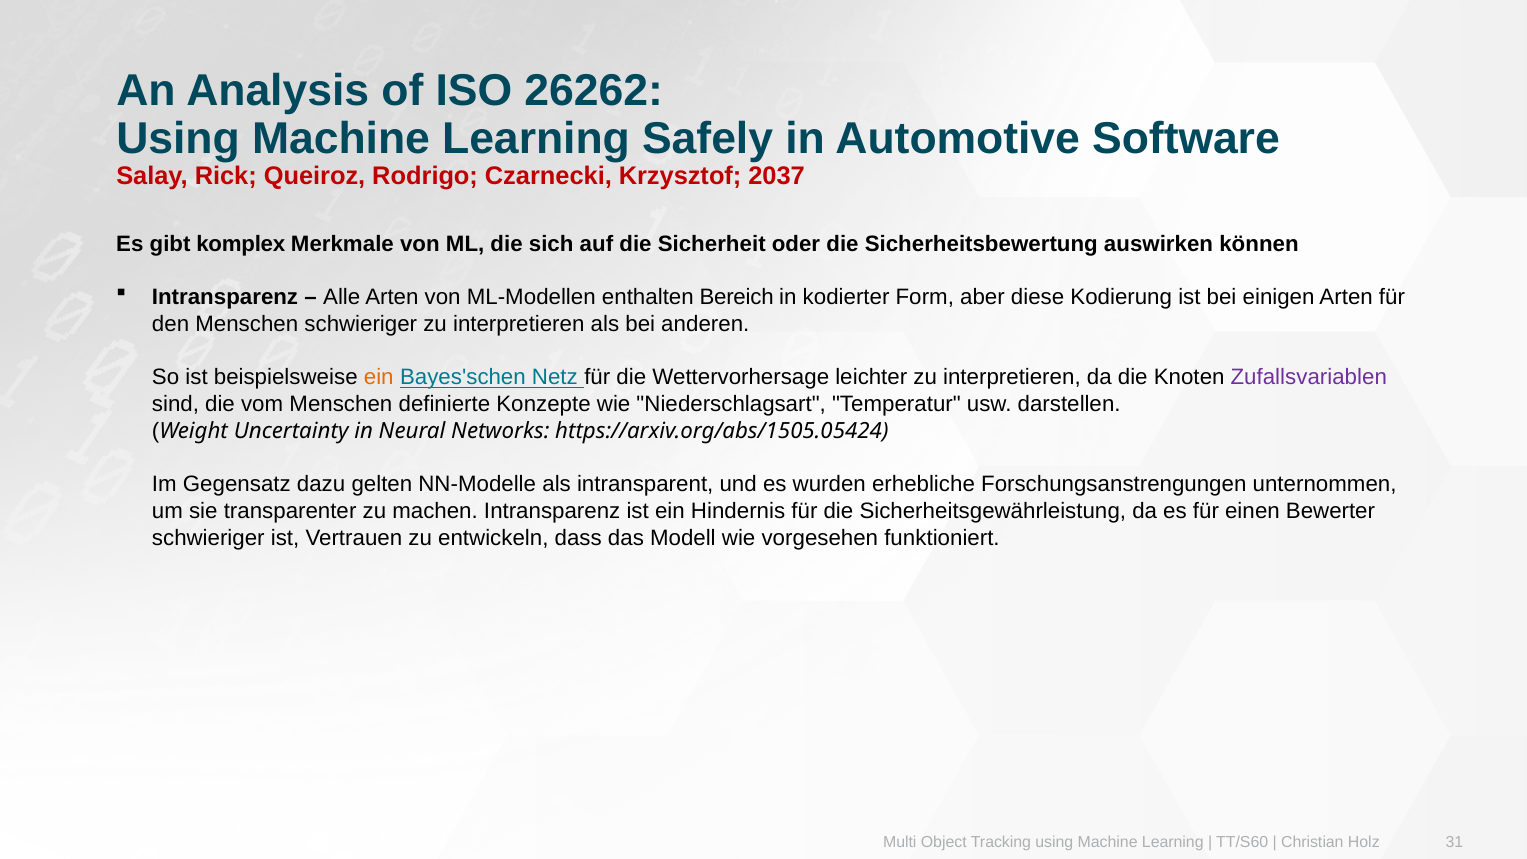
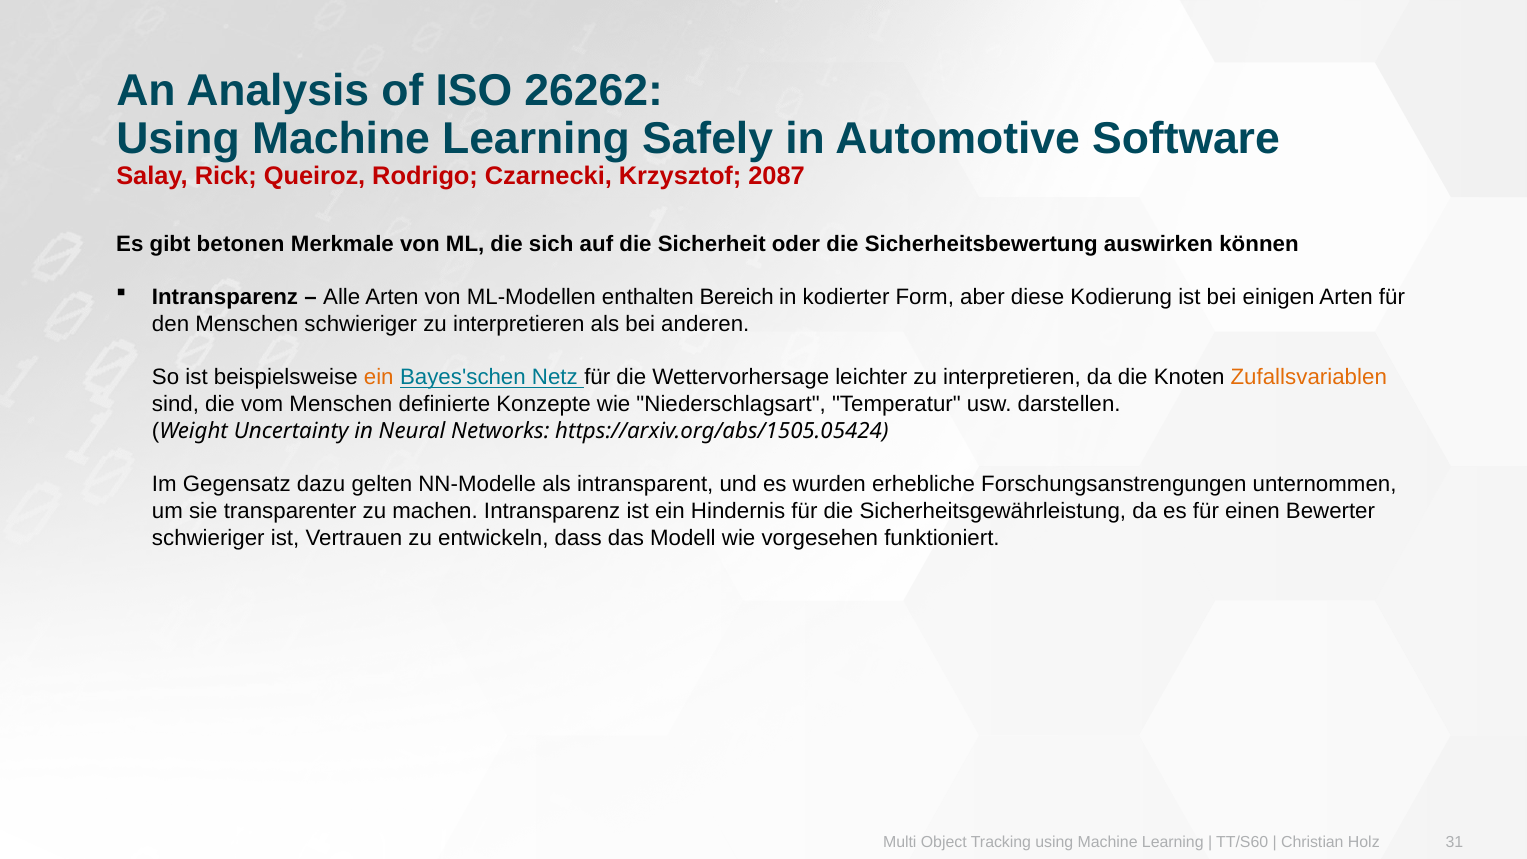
2037: 2037 -> 2087 (777, 177)
komplex: komplex -> betonen (241, 244)
Zufallsvariablen colour: purple -> orange (1309, 377)
